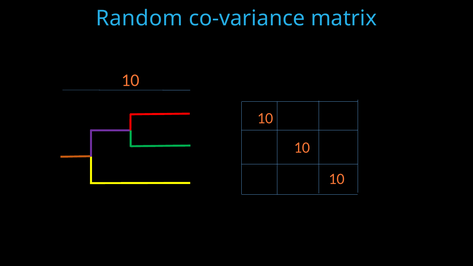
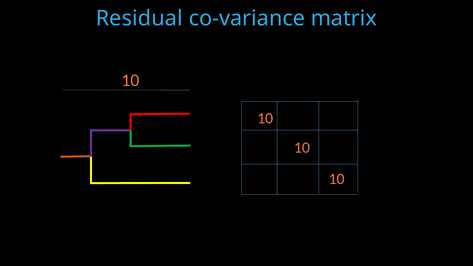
Random: Random -> Residual (139, 18)
